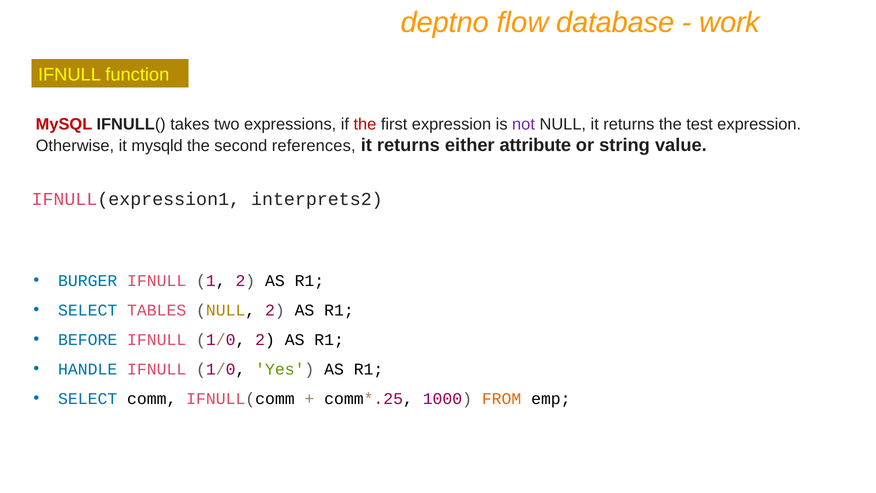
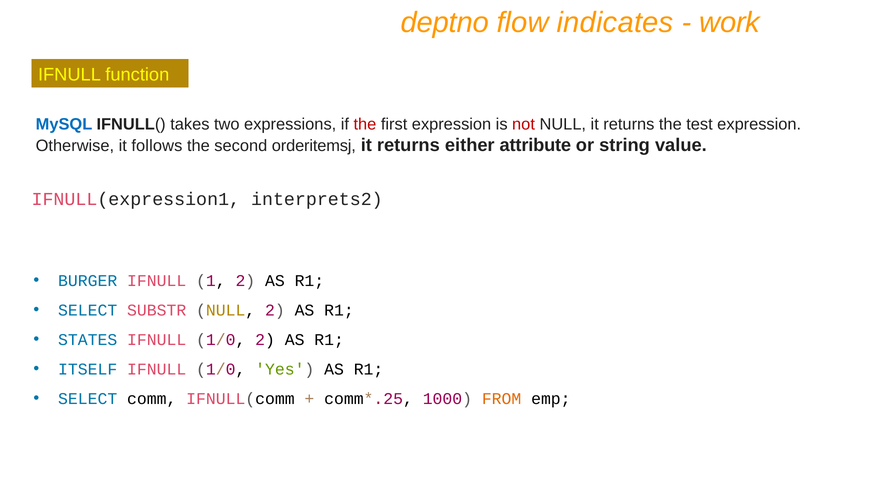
database: database -> indicates (615, 23)
MySQL colour: red -> blue (64, 124)
not colour: purple -> red (524, 124)
mysqld: mysqld -> follows (157, 146)
references: references -> orderitemsj (314, 146)
TABLES: TABLES -> SUBSTR (157, 310)
BEFORE: BEFORE -> STATES (88, 340)
HANDLE: HANDLE -> ITSELF (88, 369)
